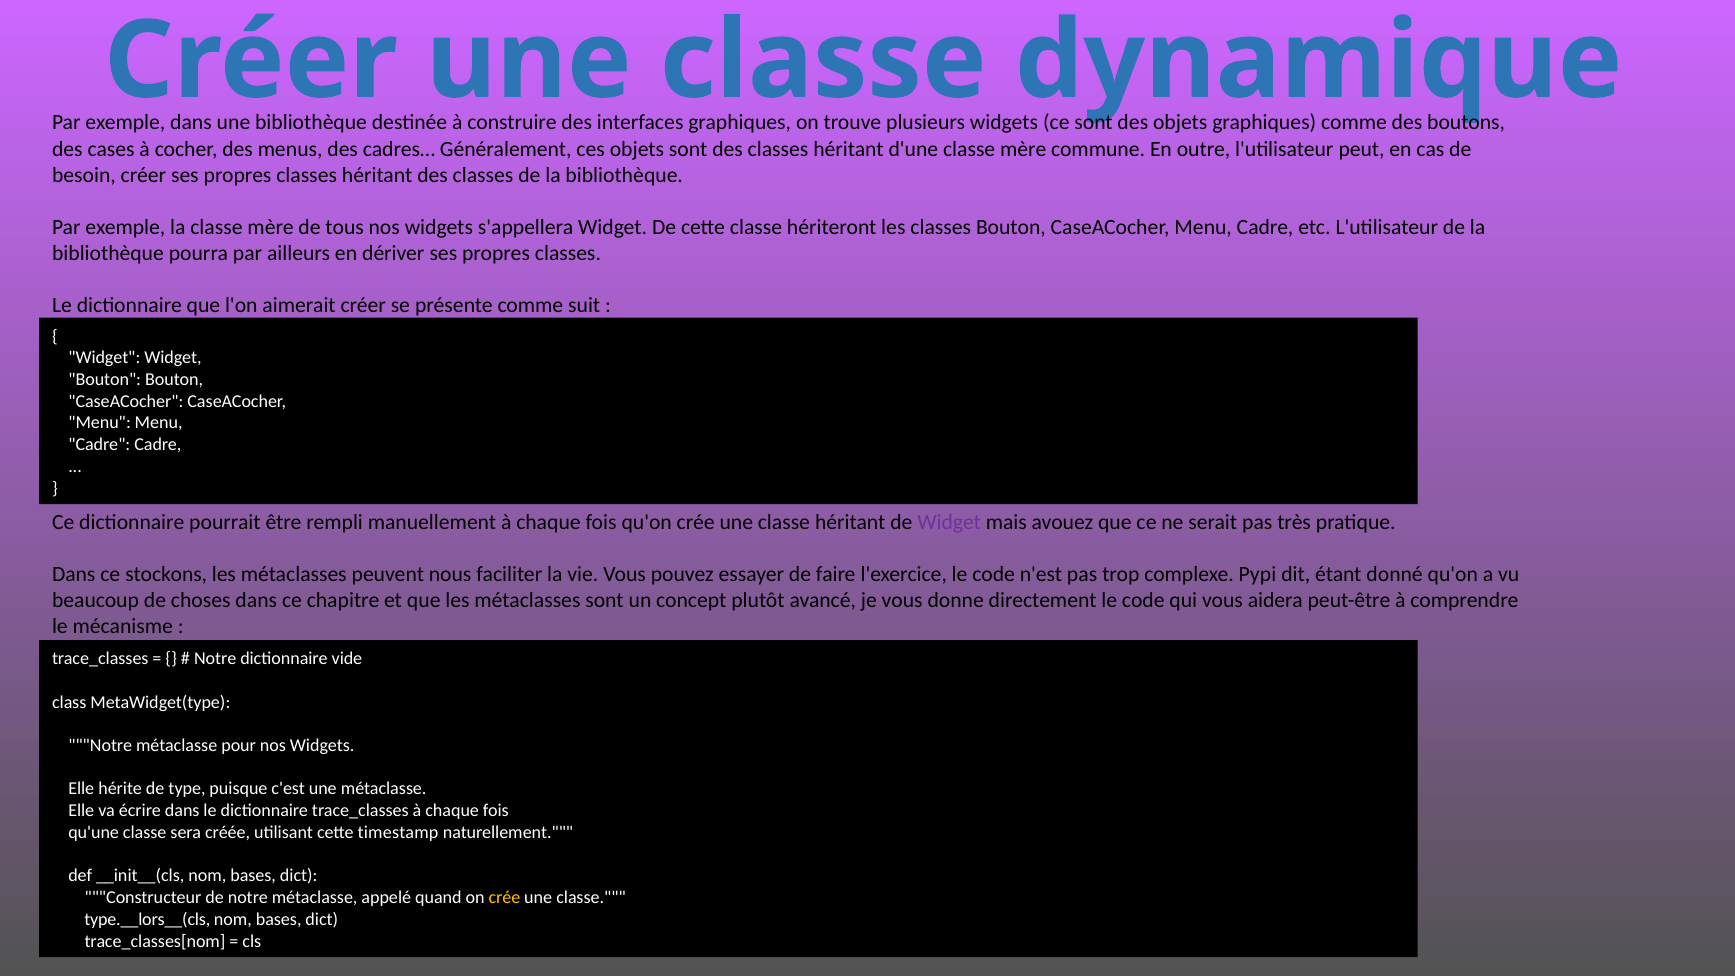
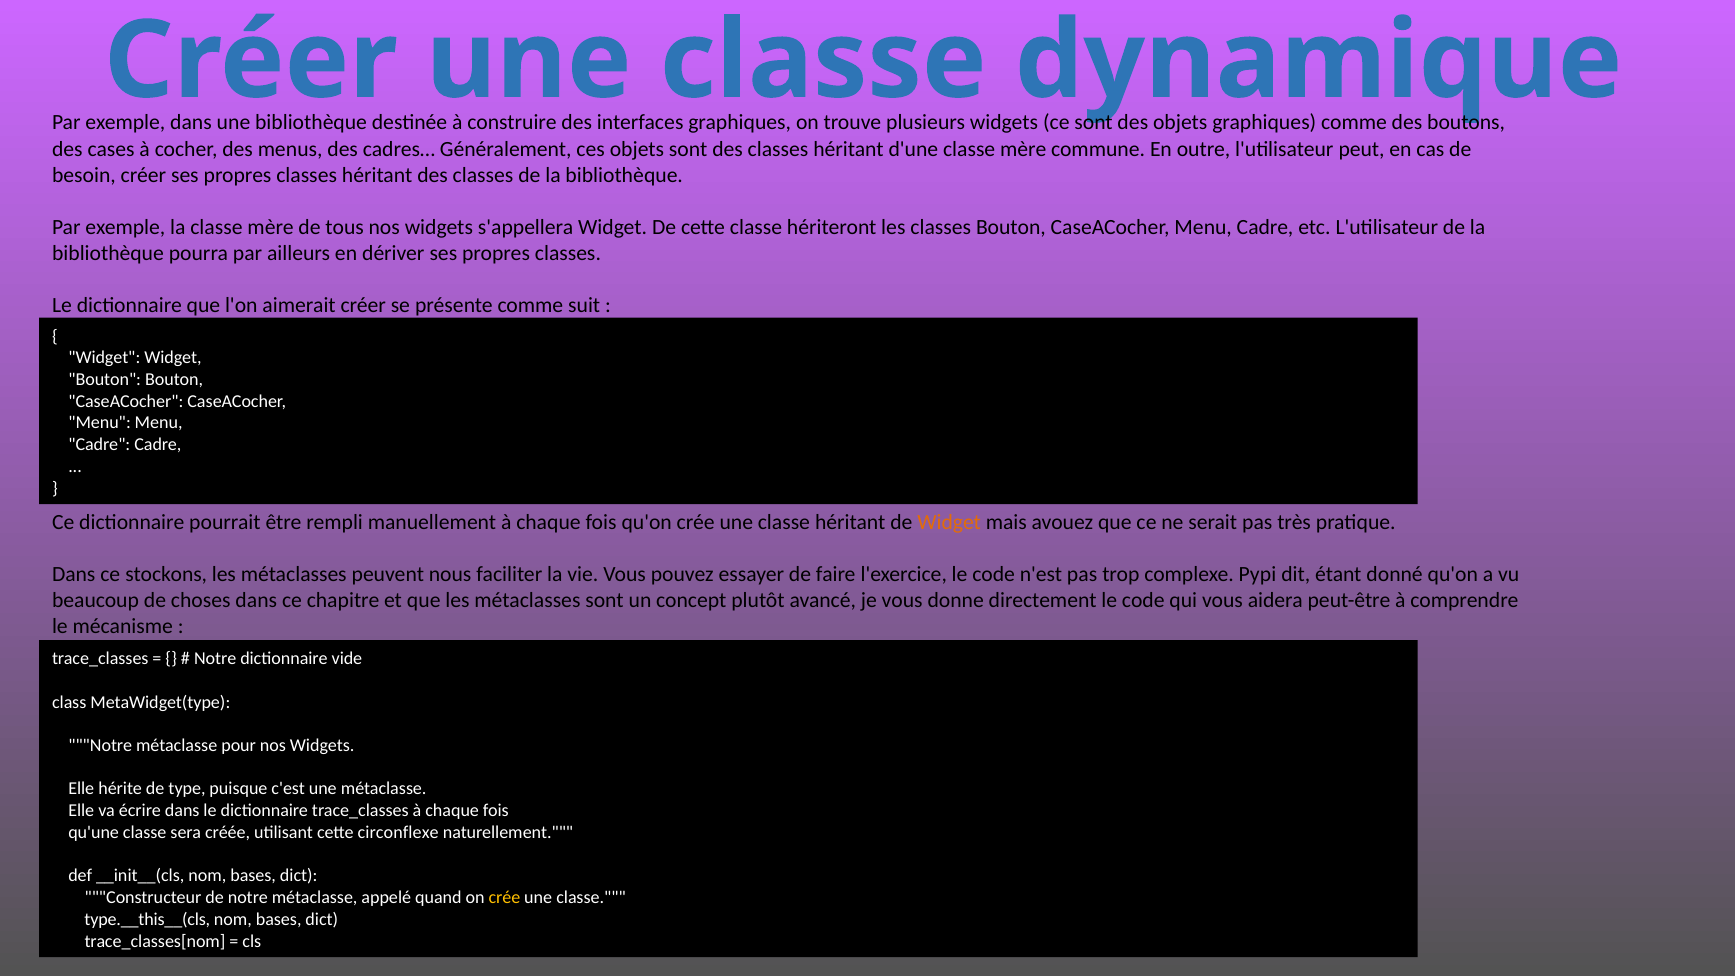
Widget colour: purple -> orange (949, 522)
timestamp: timestamp -> circonflexe (398, 832)
type.__lors__(cls: type.__lors__(cls -> type.__this__(cls (147, 919)
